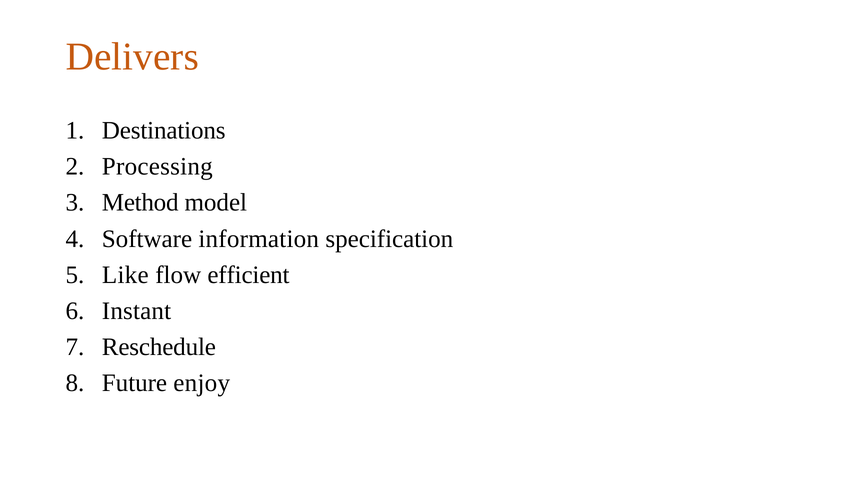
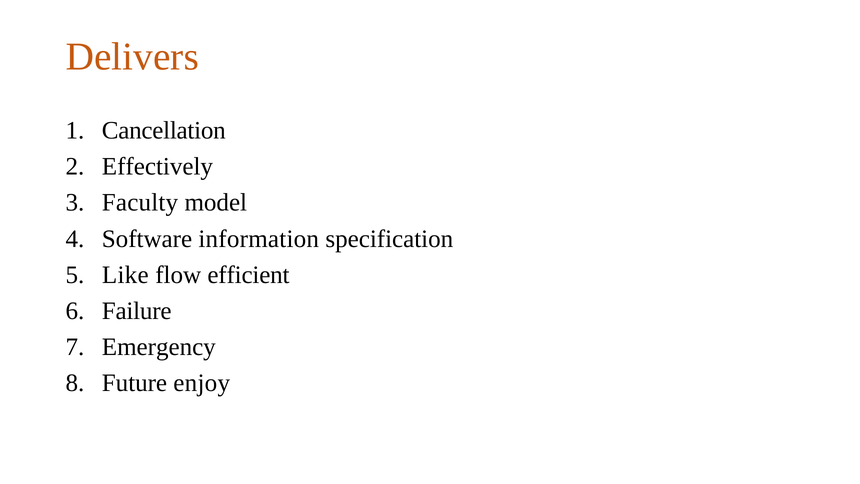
Destinations: Destinations -> Cancellation (164, 130)
Processing: Processing -> Effectively (157, 167)
Method: Method -> Faculty (140, 203)
Instant: Instant -> Failure (137, 311)
Reschedule: Reschedule -> Emergency (159, 347)
